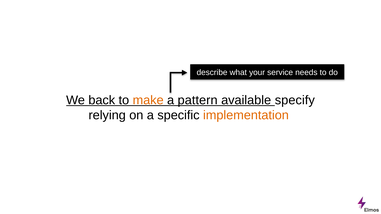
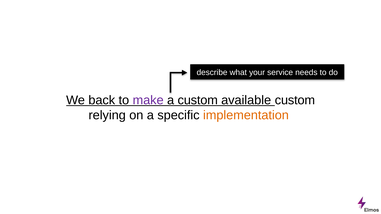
make colour: orange -> purple (148, 100)
a pattern: pattern -> custom (198, 100)
available specify: specify -> custom (295, 100)
